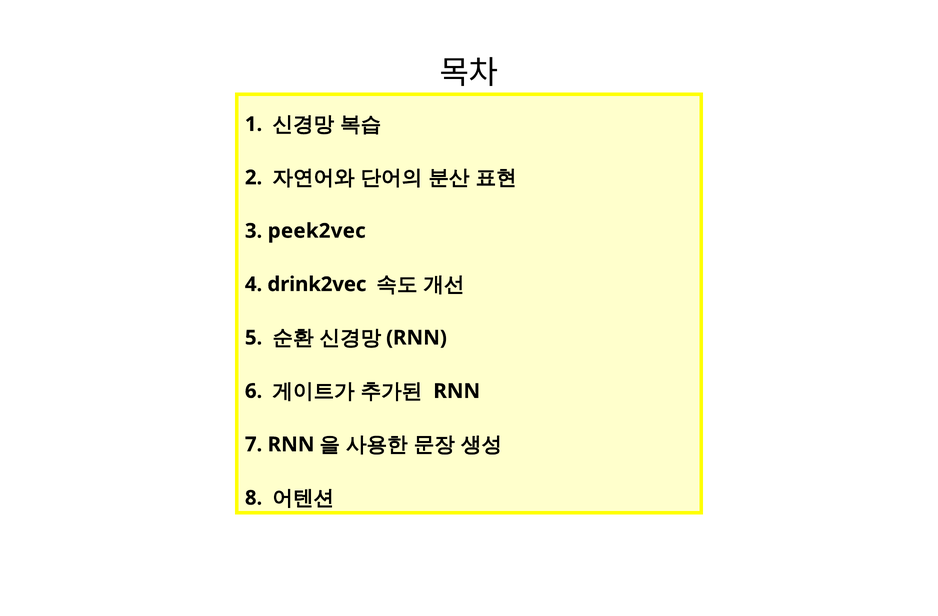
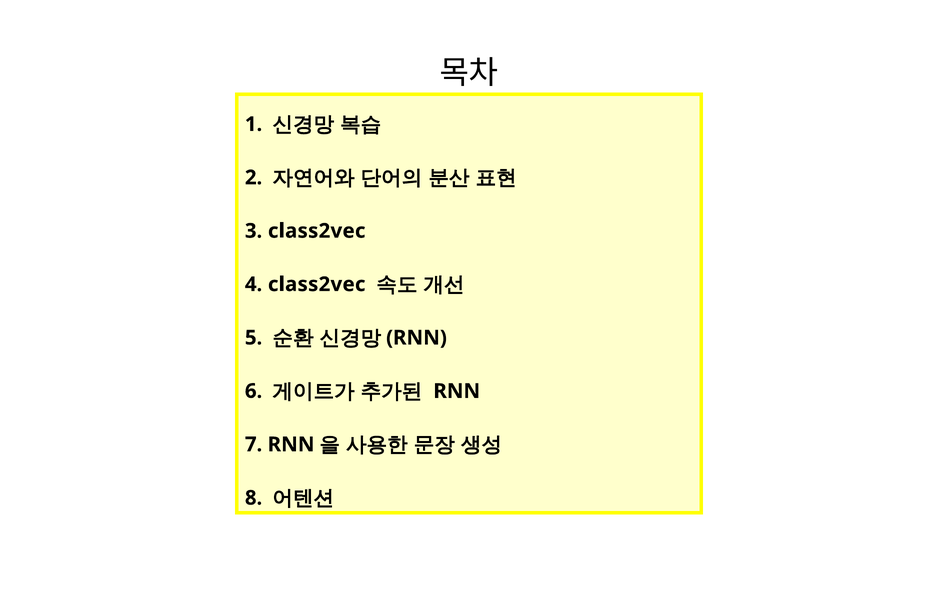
3 peek2vec: peek2vec -> class2vec (317, 231)
4 drink2vec: drink2vec -> class2vec (317, 284)
